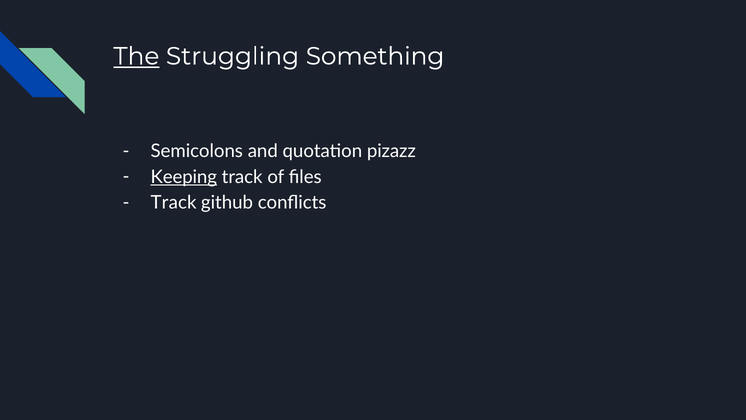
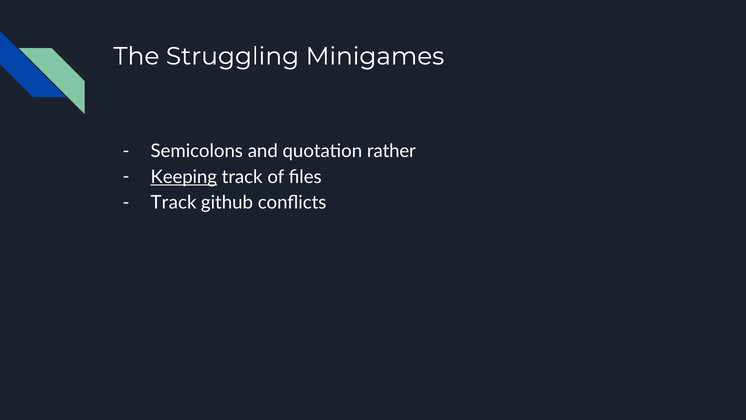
The underline: present -> none (136, 56)
Something: Something -> Minigames (375, 56)
pizazz: pizazz -> rather (391, 151)
